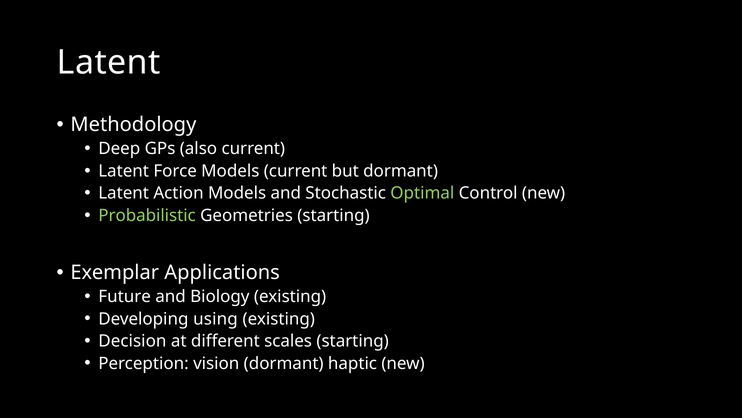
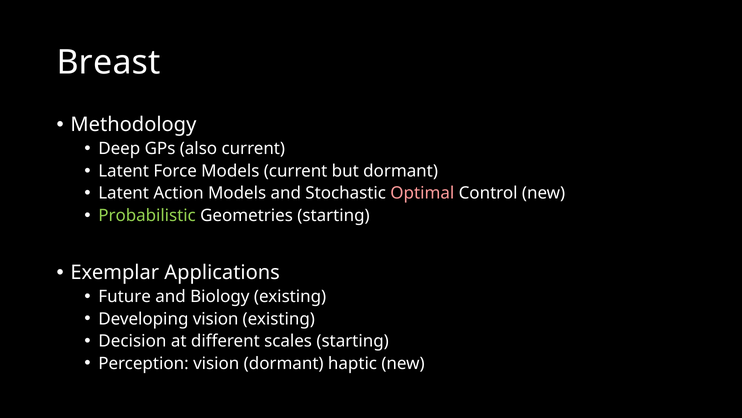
Latent: Latent -> Breast (109, 62)
Optimal colour: light green -> pink (422, 193)
Developing using: using -> vision (216, 318)
